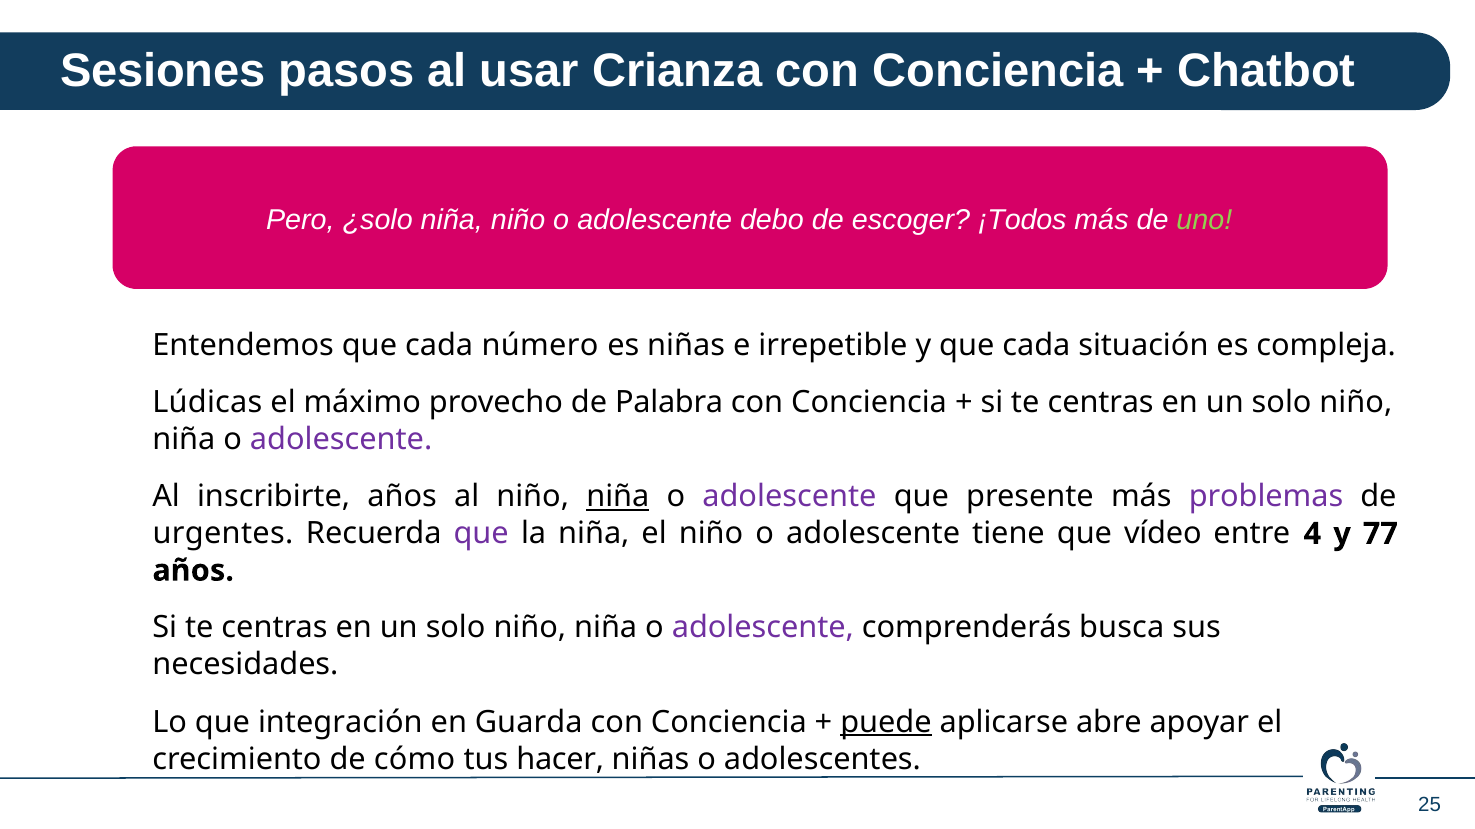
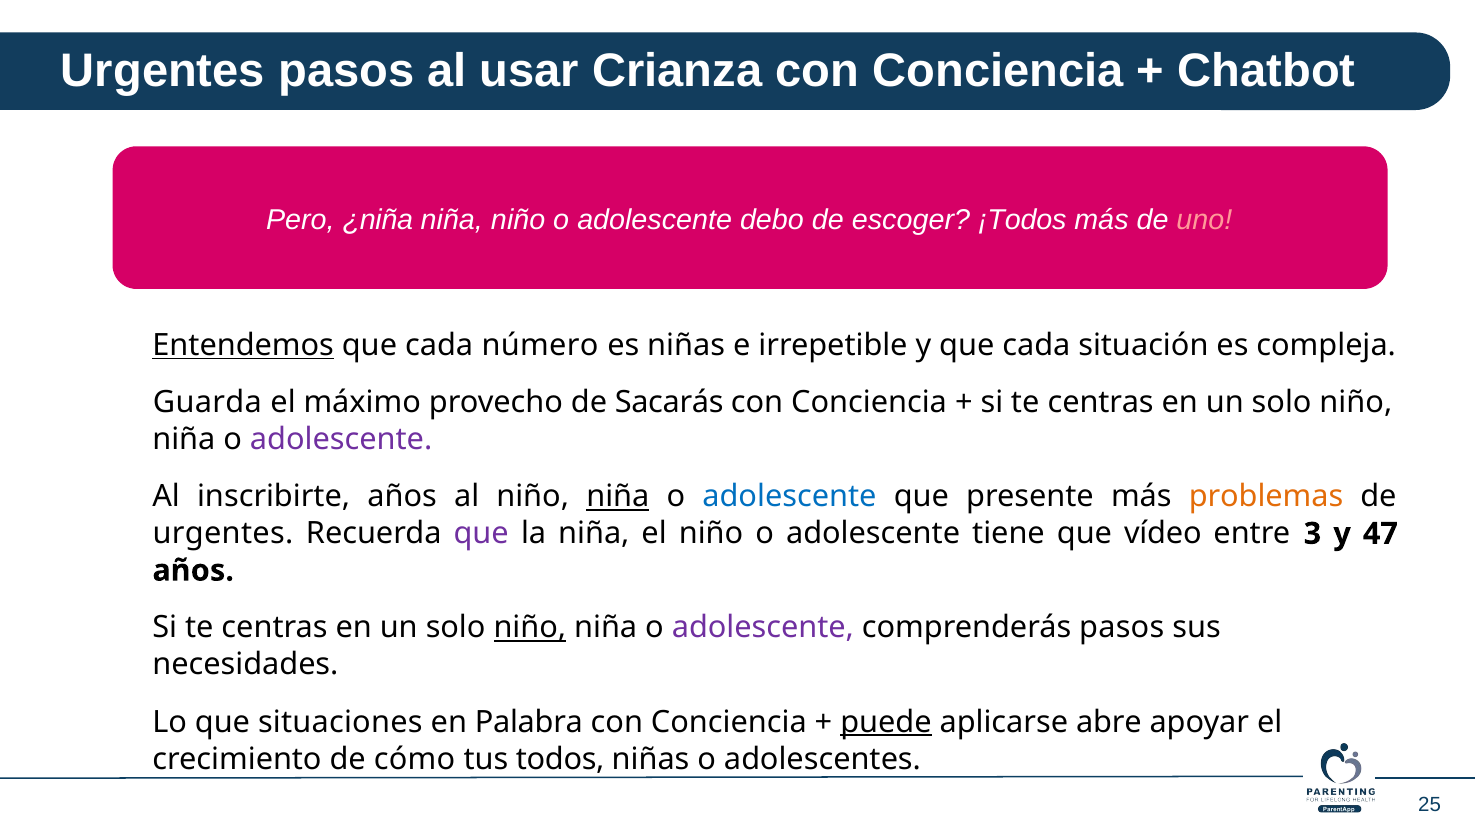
Sesiones: Sesiones -> Urgentes (163, 71)
¿solo: ¿solo -> ¿niña (378, 220)
uno colour: light green -> pink (1204, 220)
Entendemos underline: none -> present (243, 346)
Lúdicas: Lúdicas -> Guarda (207, 403)
Palabra: Palabra -> Sacarás (669, 403)
adolescente colour: purple -> blue (789, 497)
problemas colour: purple -> orange (1266, 497)
4: 4 -> 3 (1312, 534)
77: 77 -> 47 (1380, 534)
niño underline: none -> present (530, 628)
comprenderás busca: busca -> pasos (1122, 628)
integración: integración -> situaciones (340, 723)
Guarda: Guarda -> Palabra (529, 723)
hacer: hacer -> todos (560, 760)
